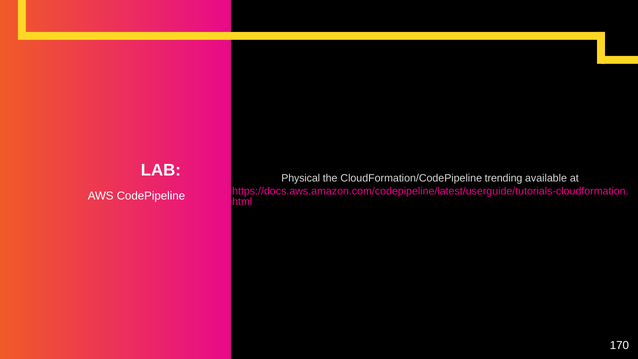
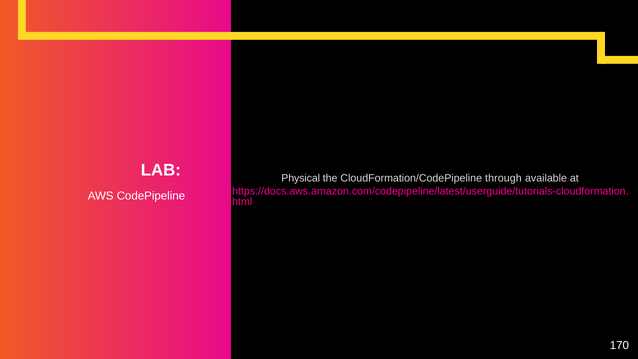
trending: trending -> through (503, 178)
